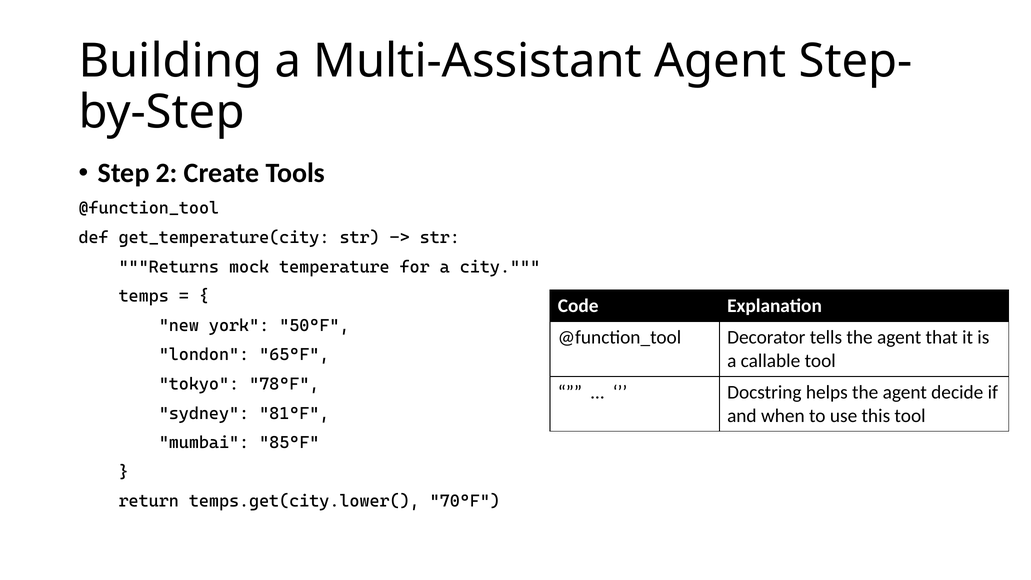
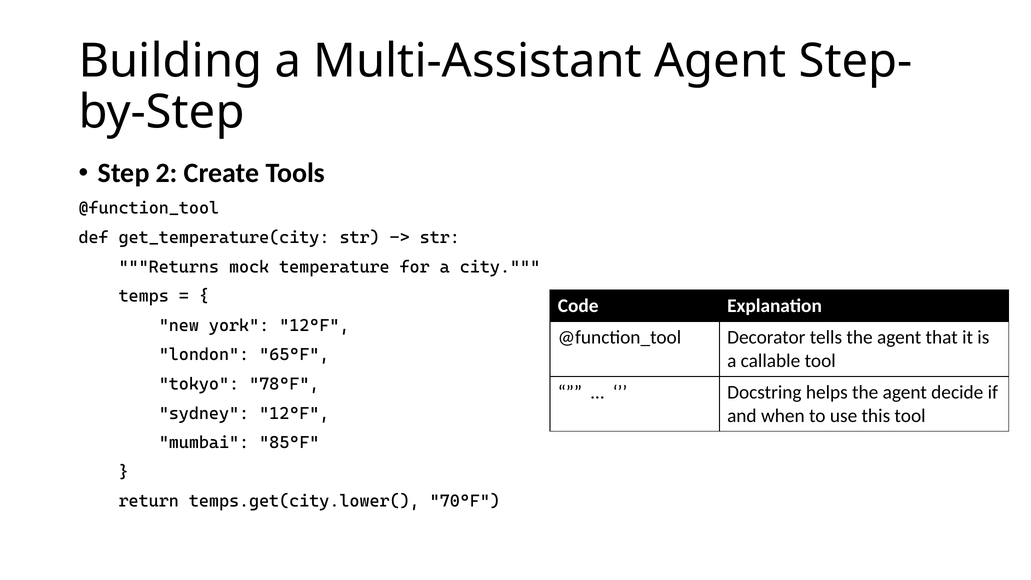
york 50°F: 50°F -> 12°F (314, 325)
sydney 81°F: 81°F -> 12°F (294, 413)
